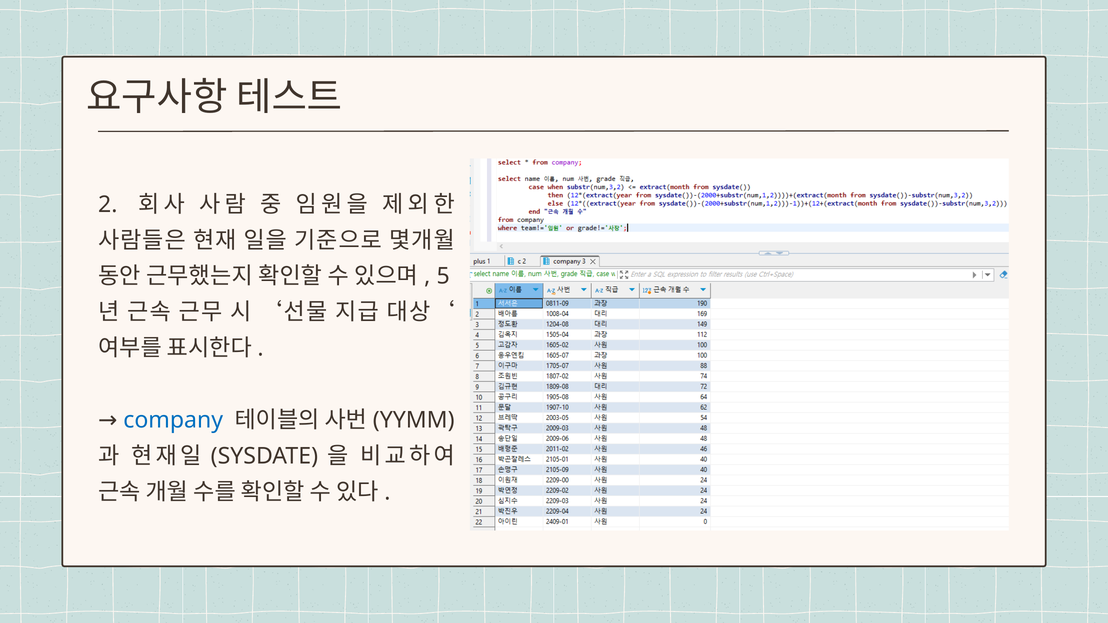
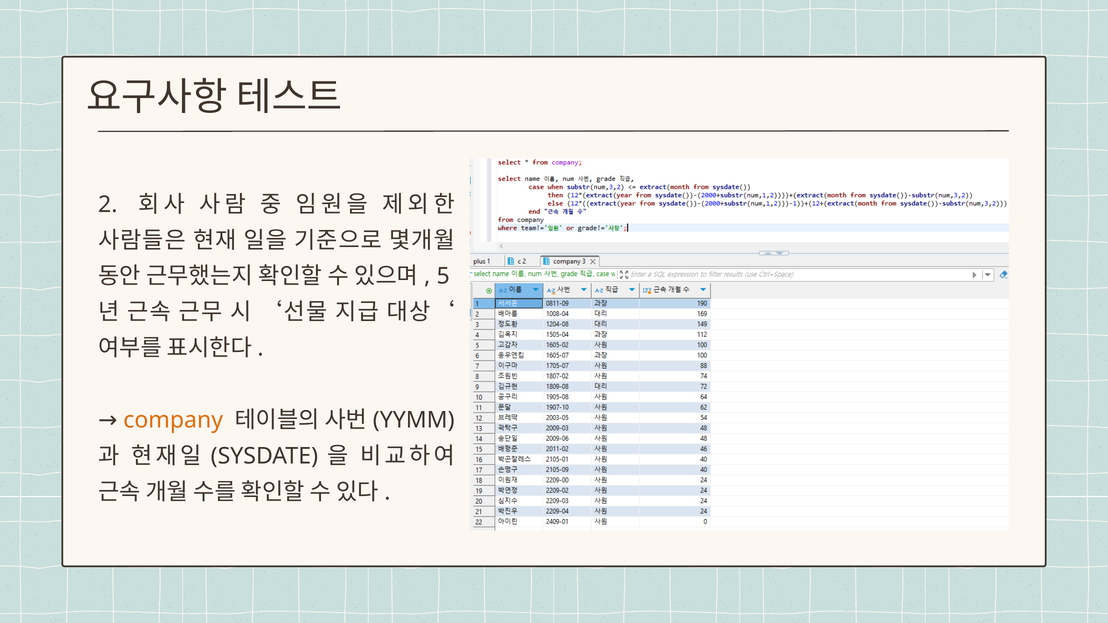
company colour: blue -> orange (173, 421)
